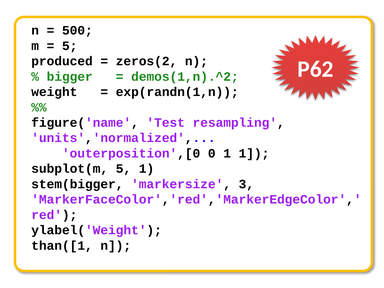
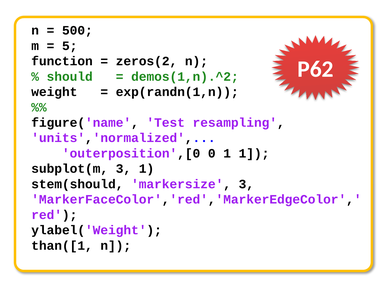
produced: produced -> function (62, 61)
bigger: bigger -> should (70, 77)
subplot(m 5: 5 -> 3 (123, 169)
stem(bigger: stem(bigger -> stem(should (77, 184)
